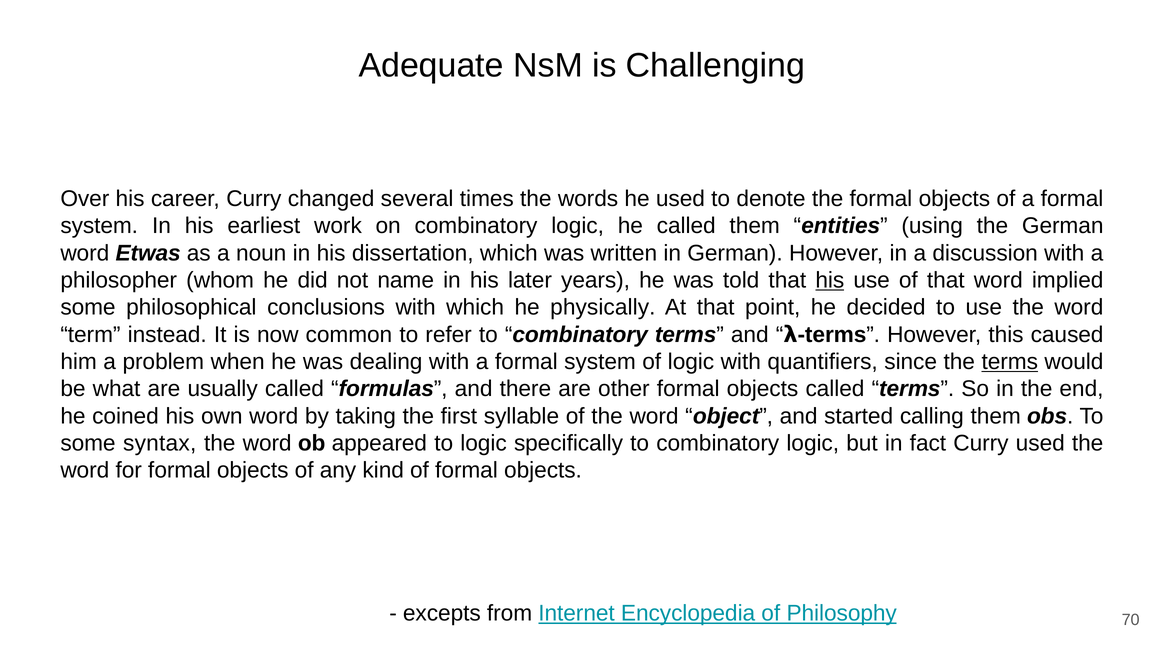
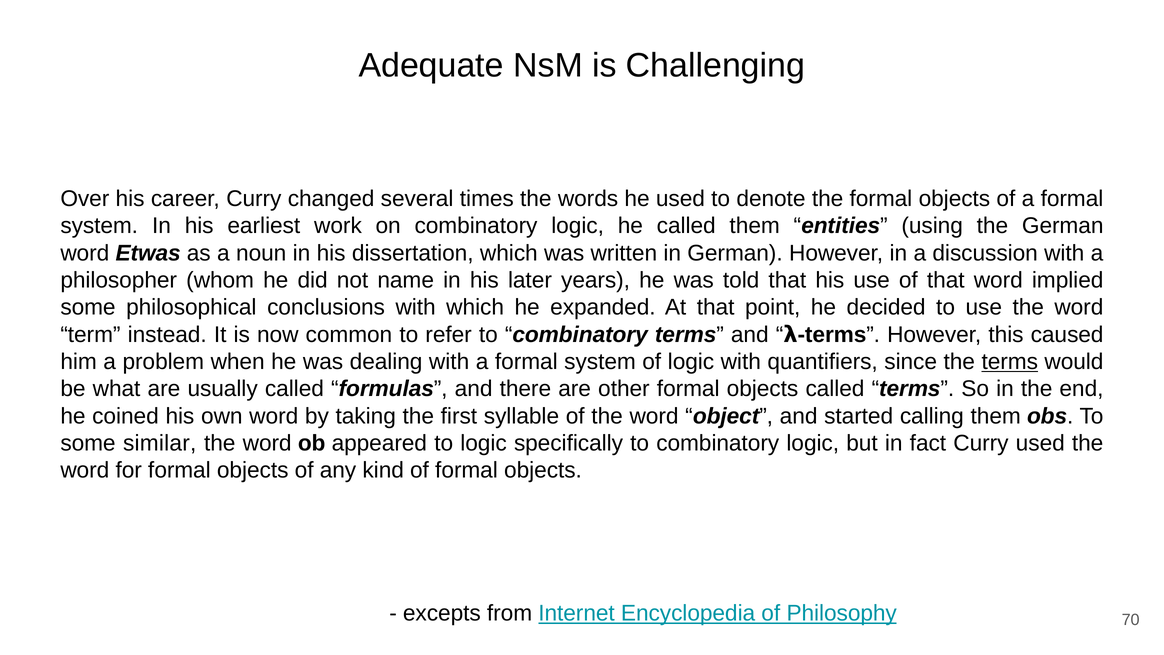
his underline: present -> none (830, 280)
physically: physically -> expanded (603, 307)
syntax: syntax -> similar (160, 443)
